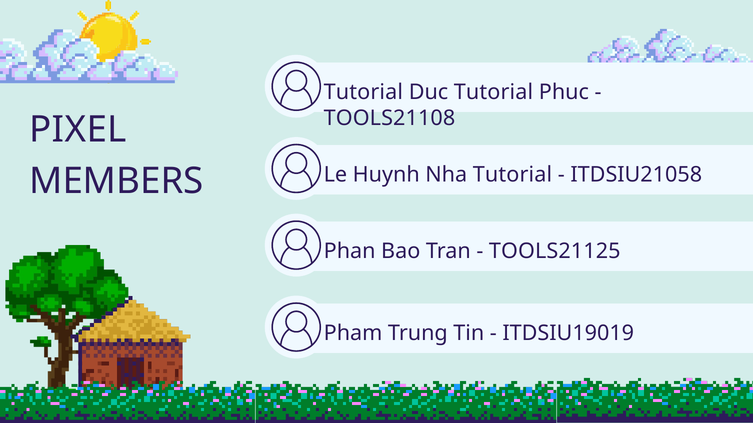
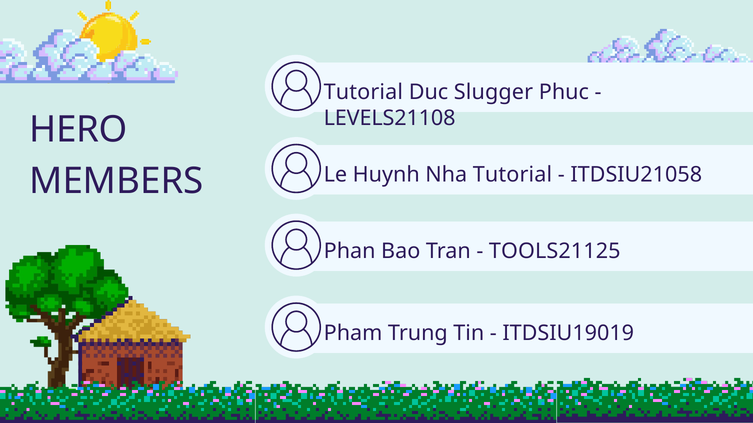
Duc Tutorial: Tutorial -> Slugger (493, 92)
TOOLS21108: TOOLS21108 -> LEVELS21108 (390, 118)
PIXEL: PIXEL -> HERO (78, 130)
